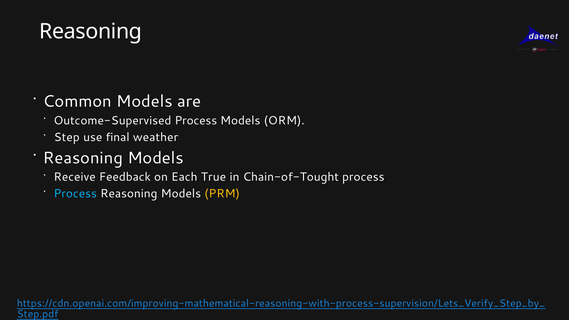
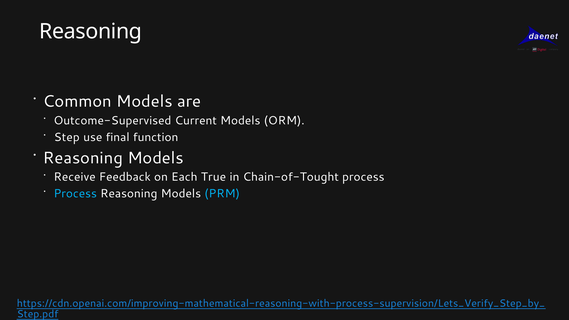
Outcome-Supervised Process: Process -> Current (196, 121)
weather: weather -> function (156, 137)
PRM colour: yellow -> light blue (222, 194)
